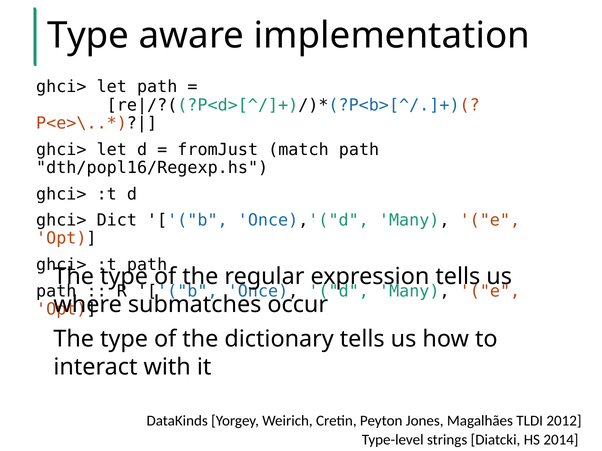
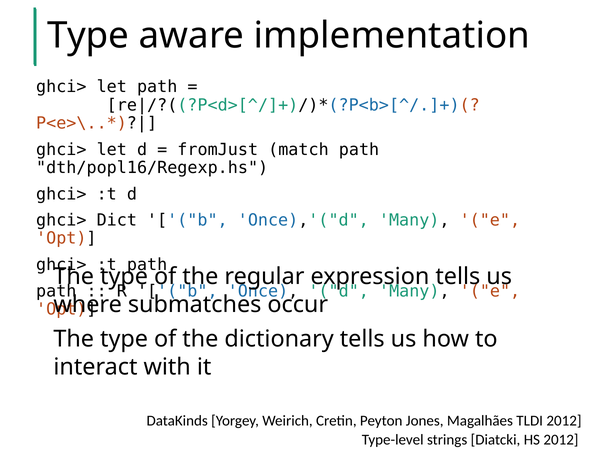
HS 2014: 2014 -> 2012 (561, 440)
